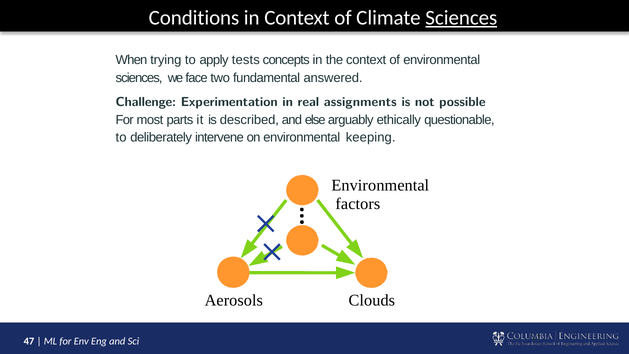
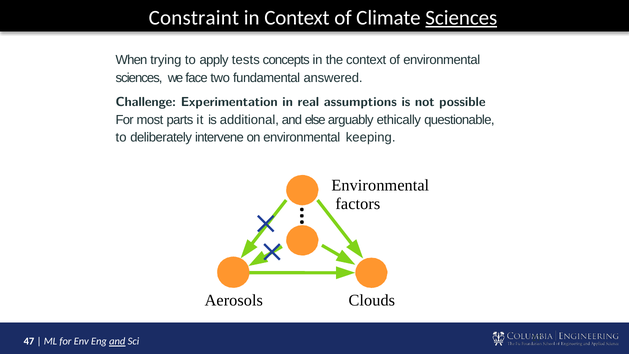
Conditions: Conditions -> Constraint (194, 18)
assignments: assignments -> assumptions (360, 102)
described: described -> additional (249, 120)
and underline: none -> present (117, 341)
